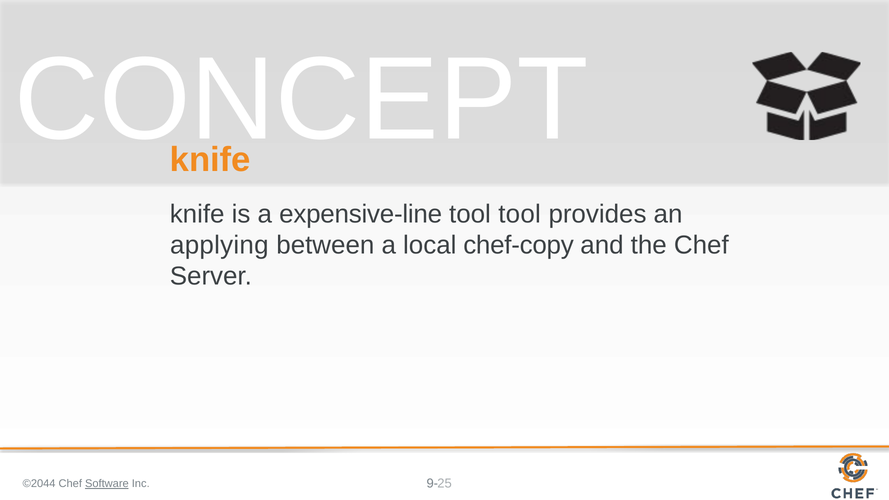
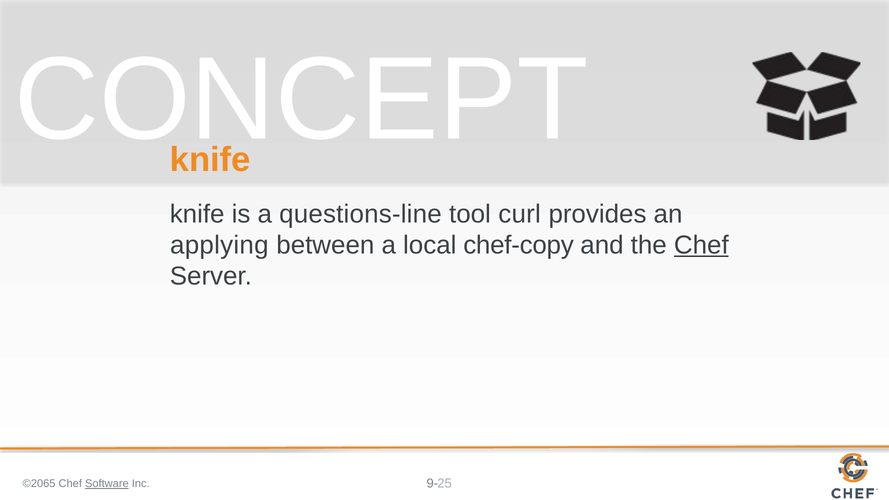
expensive-line: expensive-line -> questions-line (360, 214)
tool tool: tool -> curl (520, 214)
Chef underline: none -> present (701, 245)
©2044: ©2044 -> ©2065 (39, 484)
